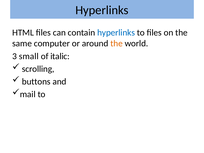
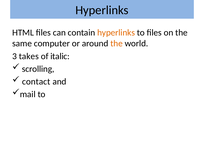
hyperlinks colour: blue -> orange (116, 33)
small: small -> takes (29, 56)
buttons: buttons -> contact (36, 82)
